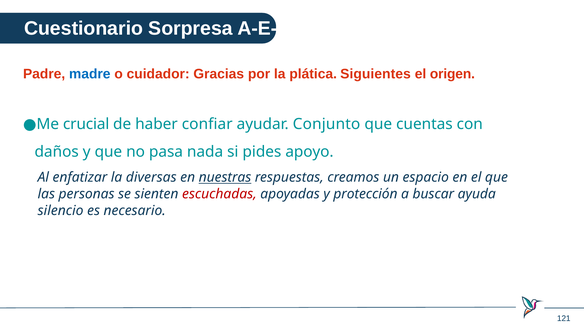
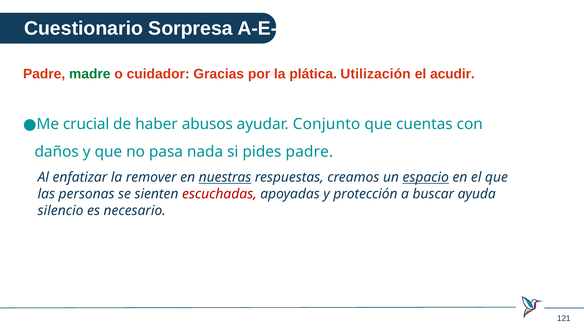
madre colour: blue -> green (90, 74)
Siguientes: Siguientes -> Utilización (376, 74)
origen: origen -> acudir (452, 74)
confiar: confiar -> abusos (207, 124)
pides apoyo: apoyo -> padre (309, 152)
diversas: diversas -> remover (151, 178)
espacio underline: none -> present (426, 178)
